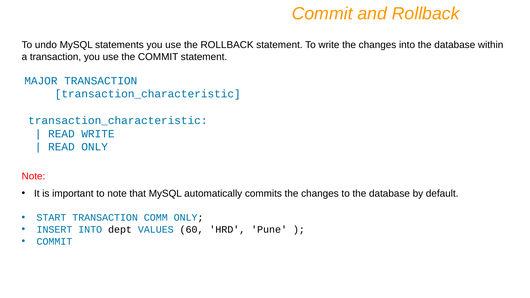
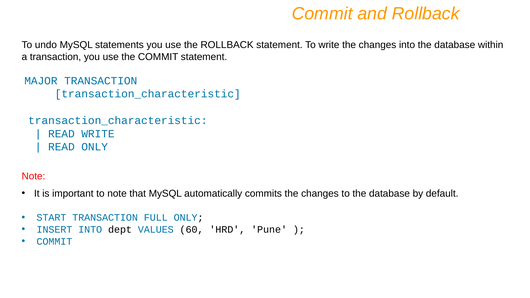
COMM: COMM -> FULL (156, 218)
